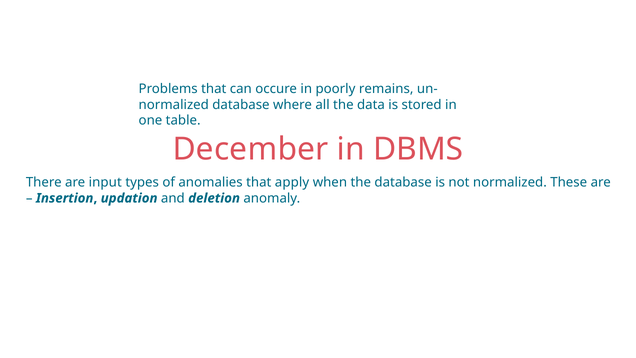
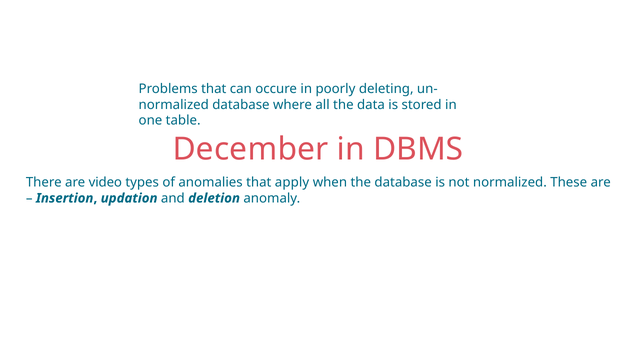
remains: remains -> deleting (386, 89)
input: input -> video (105, 182)
